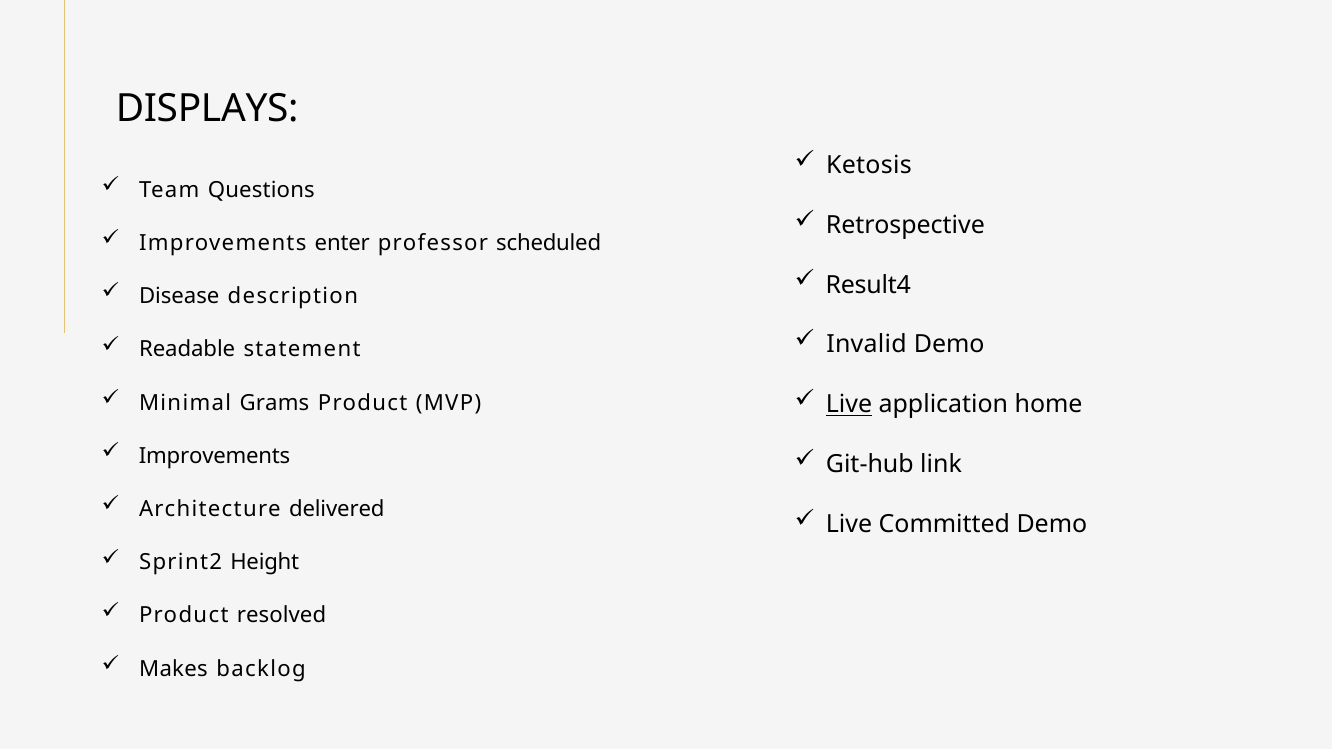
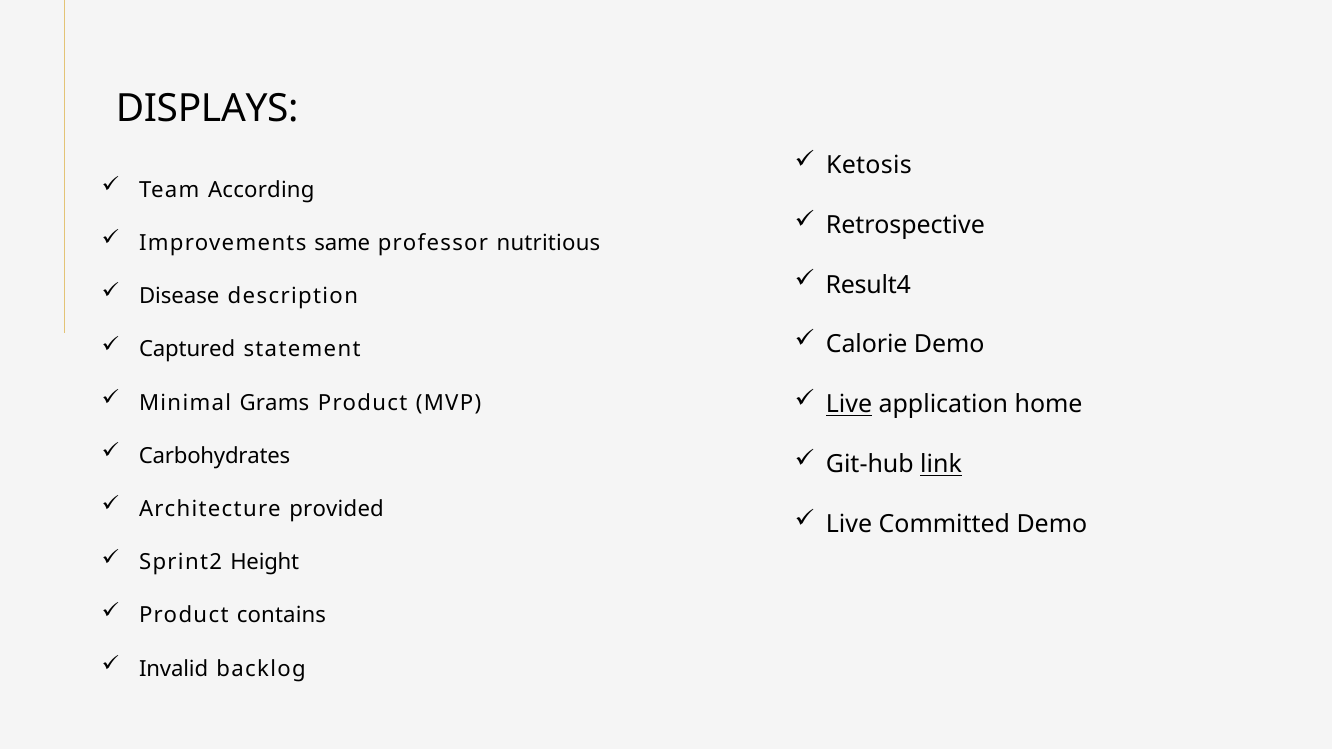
Questions: Questions -> According (261, 190)
enter: enter -> same (342, 243)
scheduled: scheduled -> nutritious (548, 243)
Invalid: Invalid -> Calorie (867, 345)
Readable: Readable -> Captured (187, 350)
Improvements: Improvements -> Carbohydrates (215, 456)
link underline: none -> present (941, 465)
delivered: delivered -> provided (337, 509)
resolved: resolved -> contains (281, 616)
Makes: Makes -> Invalid (174, 669)
